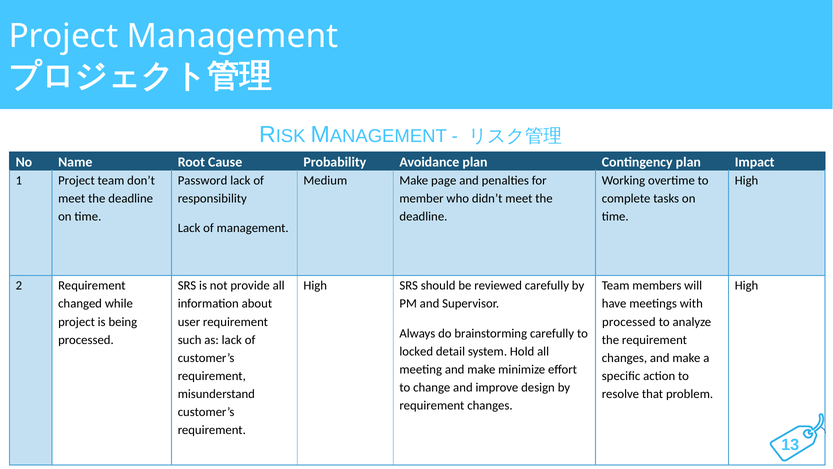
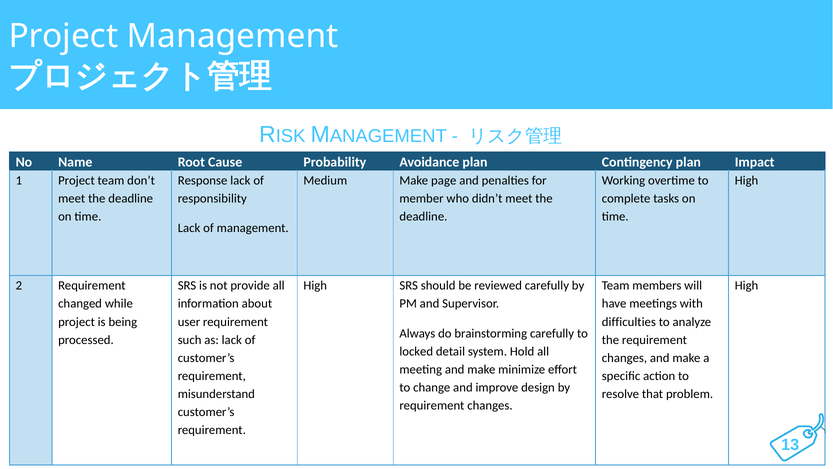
Password: Password -> Response (203, 180)
processed: processed -> difficulties (629, 322)
